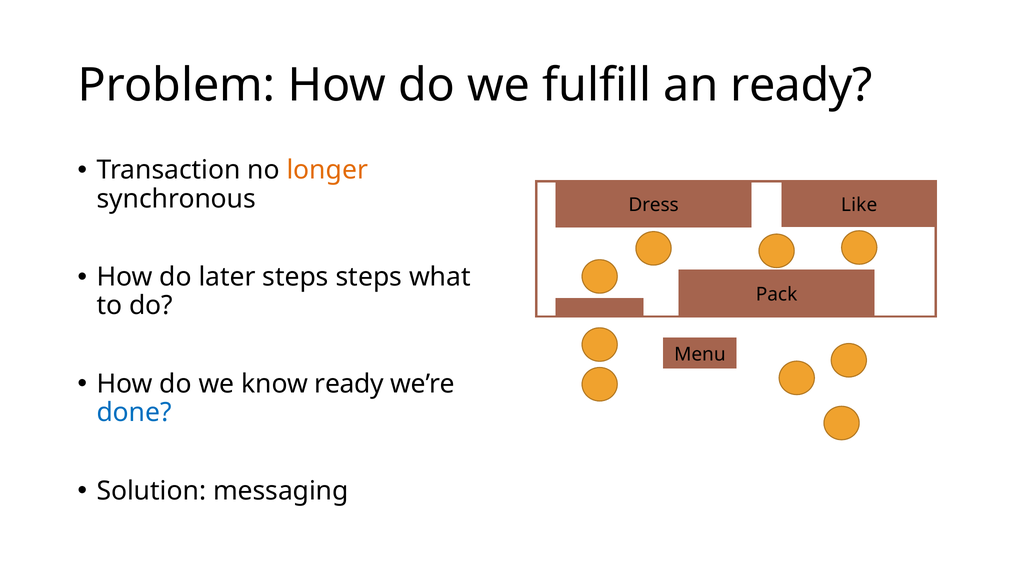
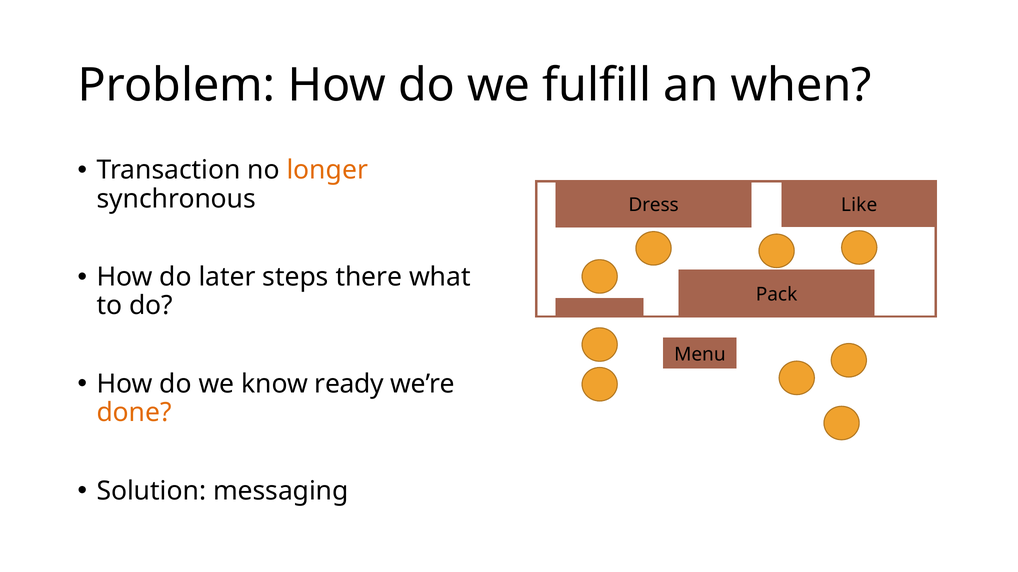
an ready: ready -> when (801, 86)
steps steps: steps -> there (369, 277)
done colour: blue -> orange (134, 413)
